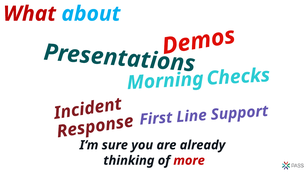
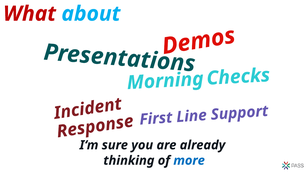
more colour: red -> blue (189, 161)
